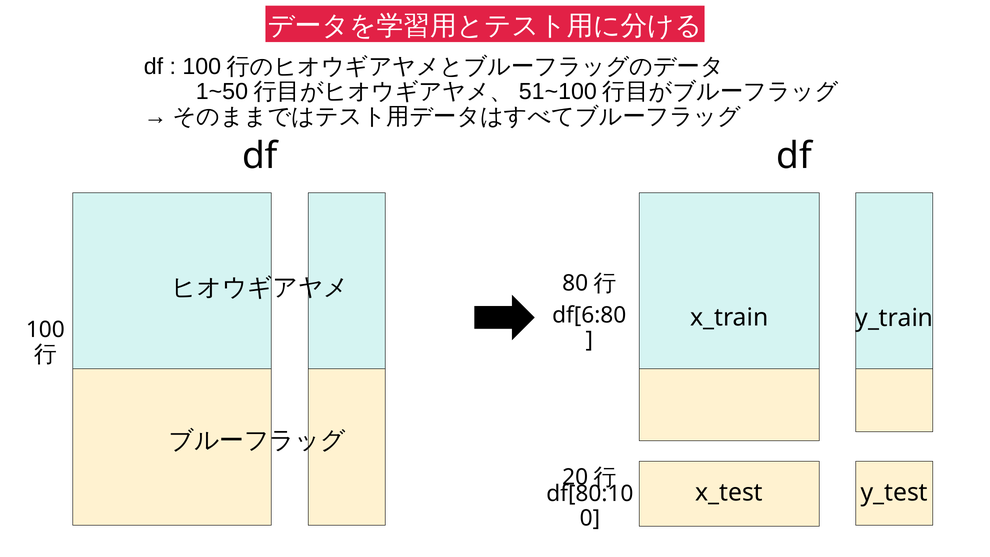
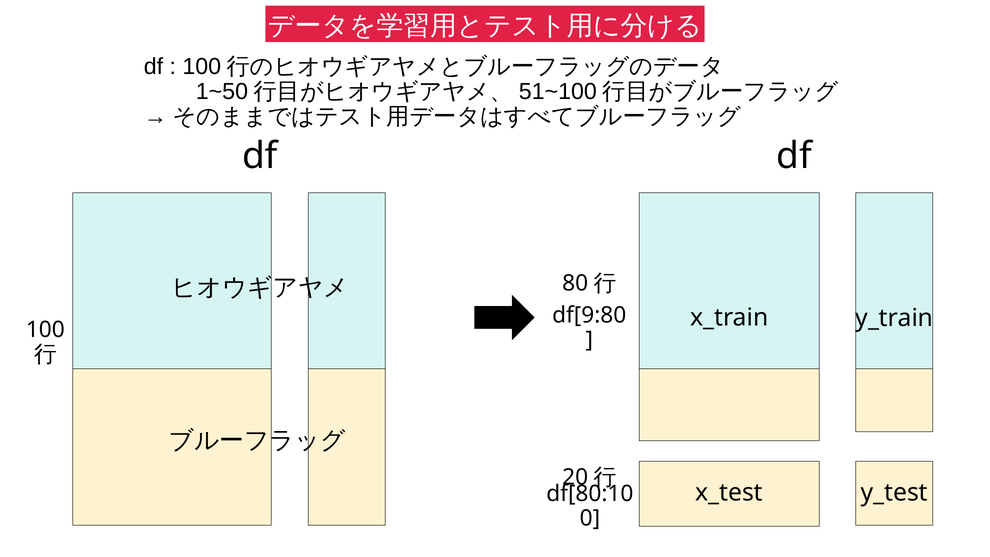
df[6:80: df[6:80 -> df[9:80 (589, 315)
